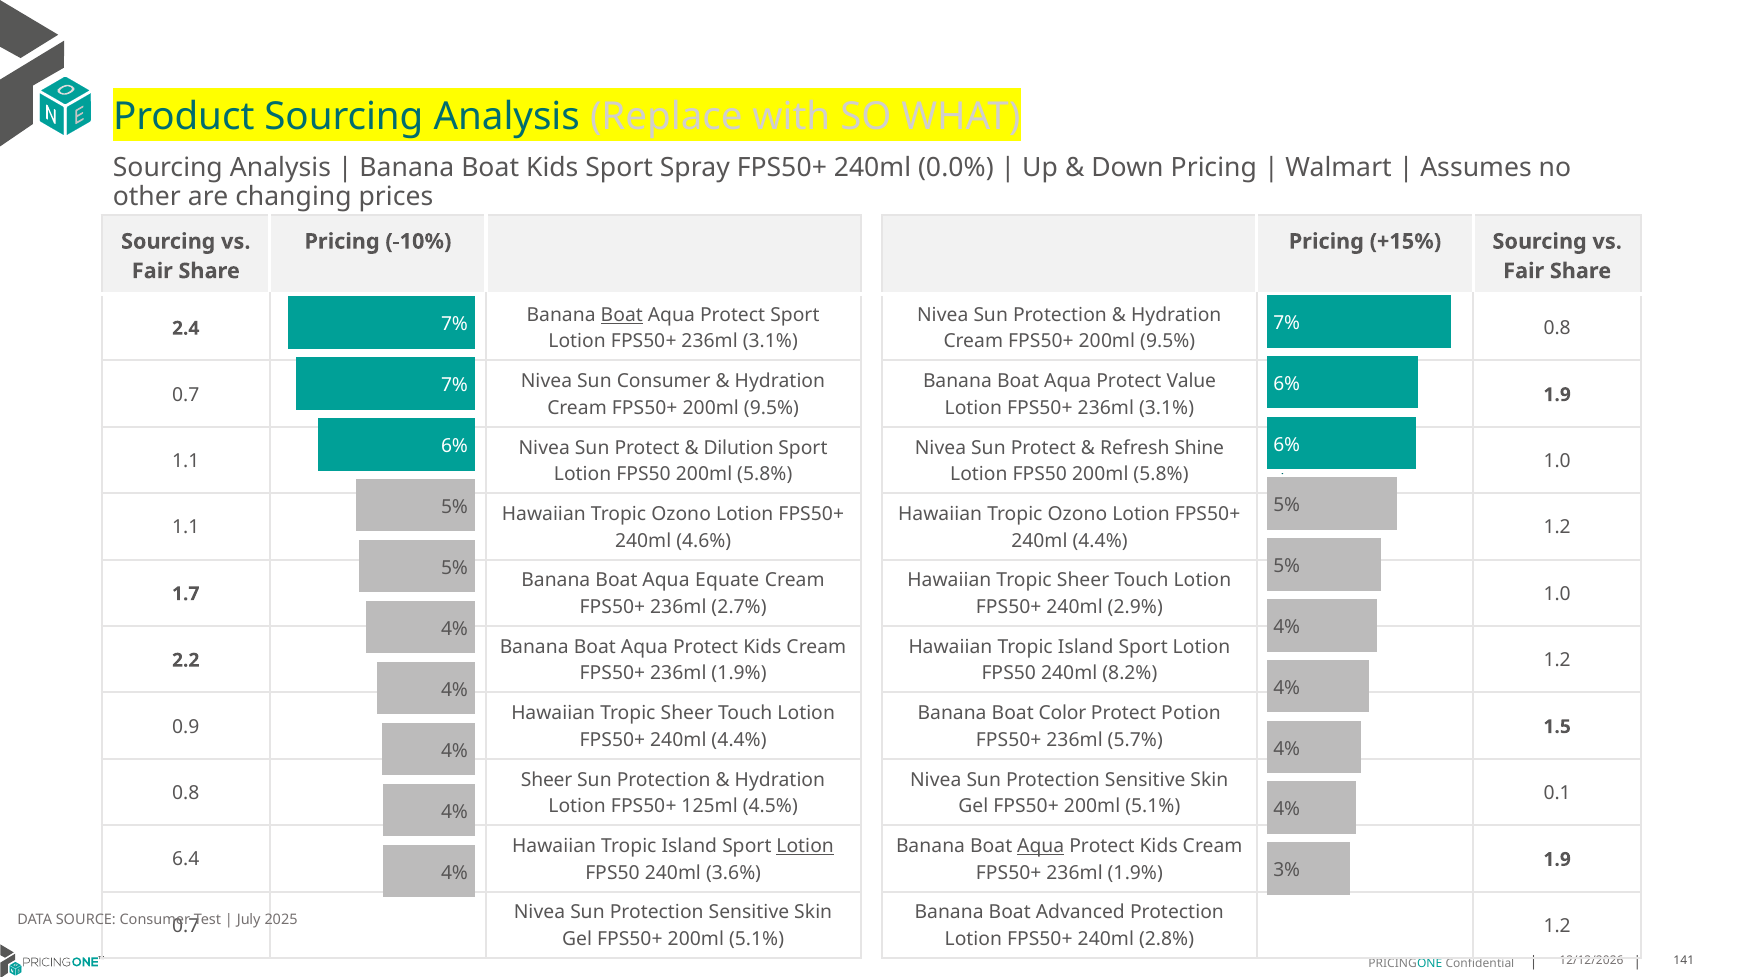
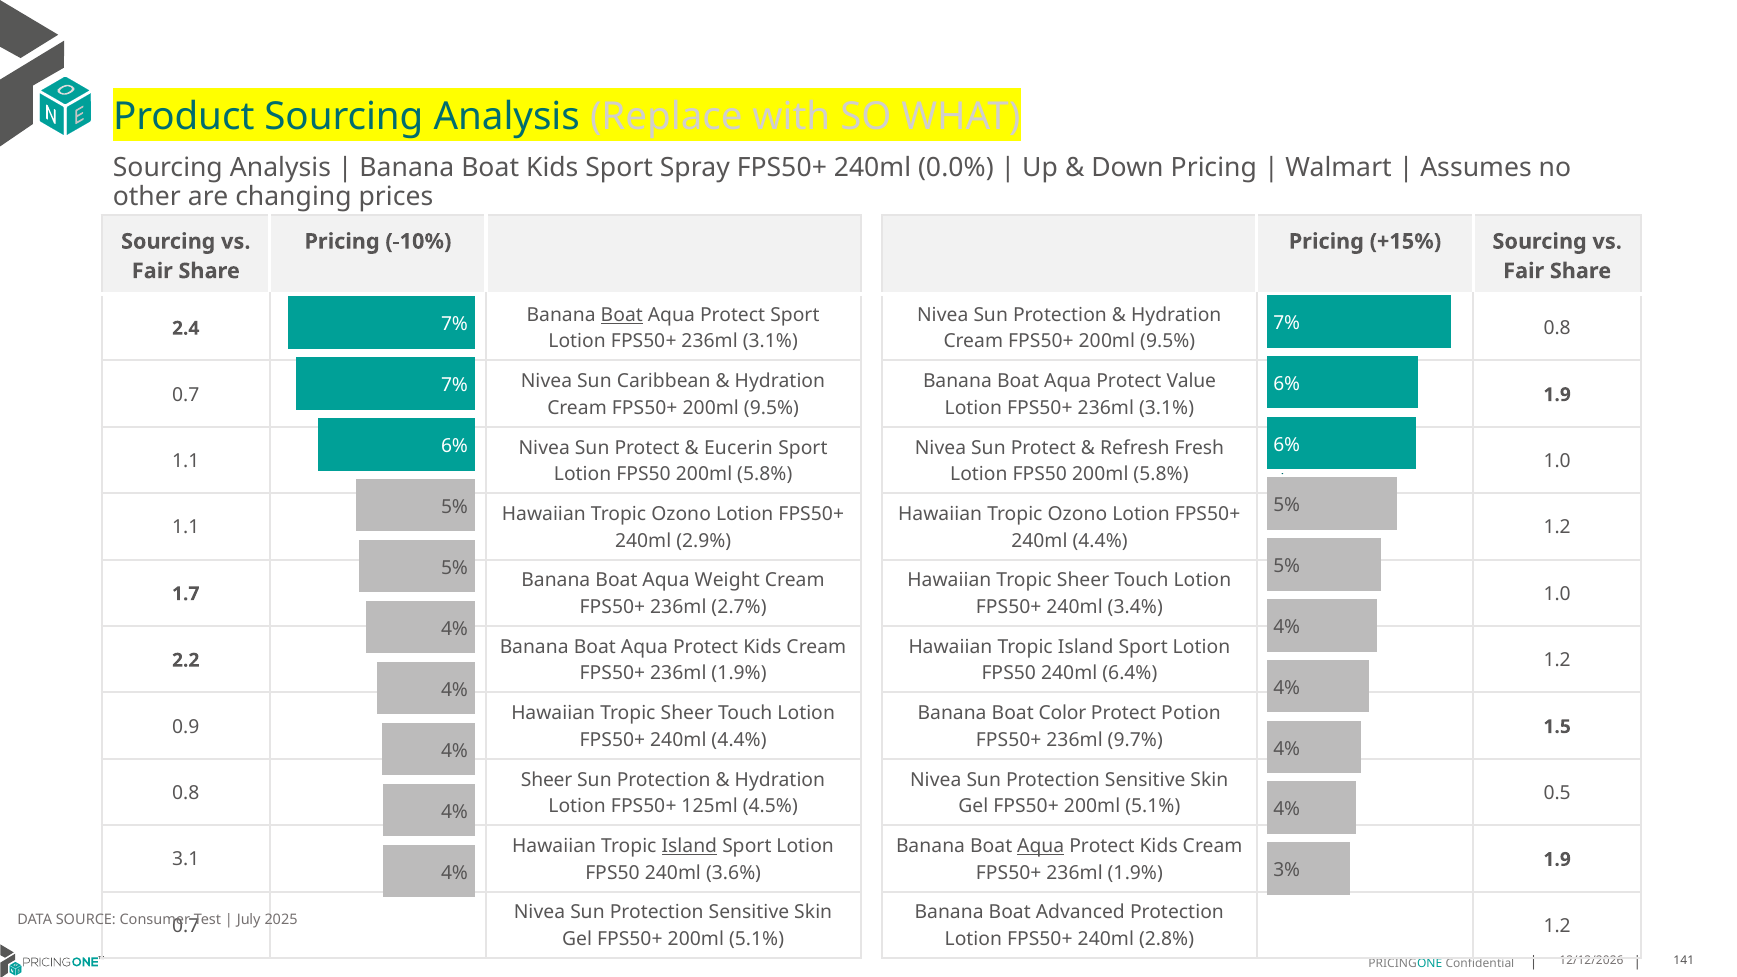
Sun Consumer: Consumer -> Caribbean (664, 381)
Dilution: Dilution -> Eucerin (738, 448)
Shine: Shine -> Fresh (1199, 448)
4.6%: 4.6% -> 2.9% (704, 541)
Equate: Equate -> Weight (727, 581)
2.9%: 2.9% -> 3.4% (1135, 607)
8.2%: 8.2% -> 6.4% (1130, 674)
5.7%: 5.7% -> 9.7% (1135, 740)
0.1: 0.1 -> 0.5 (1557, 793)
Island underline: none -> present (689, 846)
Lotion underline: present -> none (805, 846)
6.4: 6.4 -> 3.1 (186, 860)
